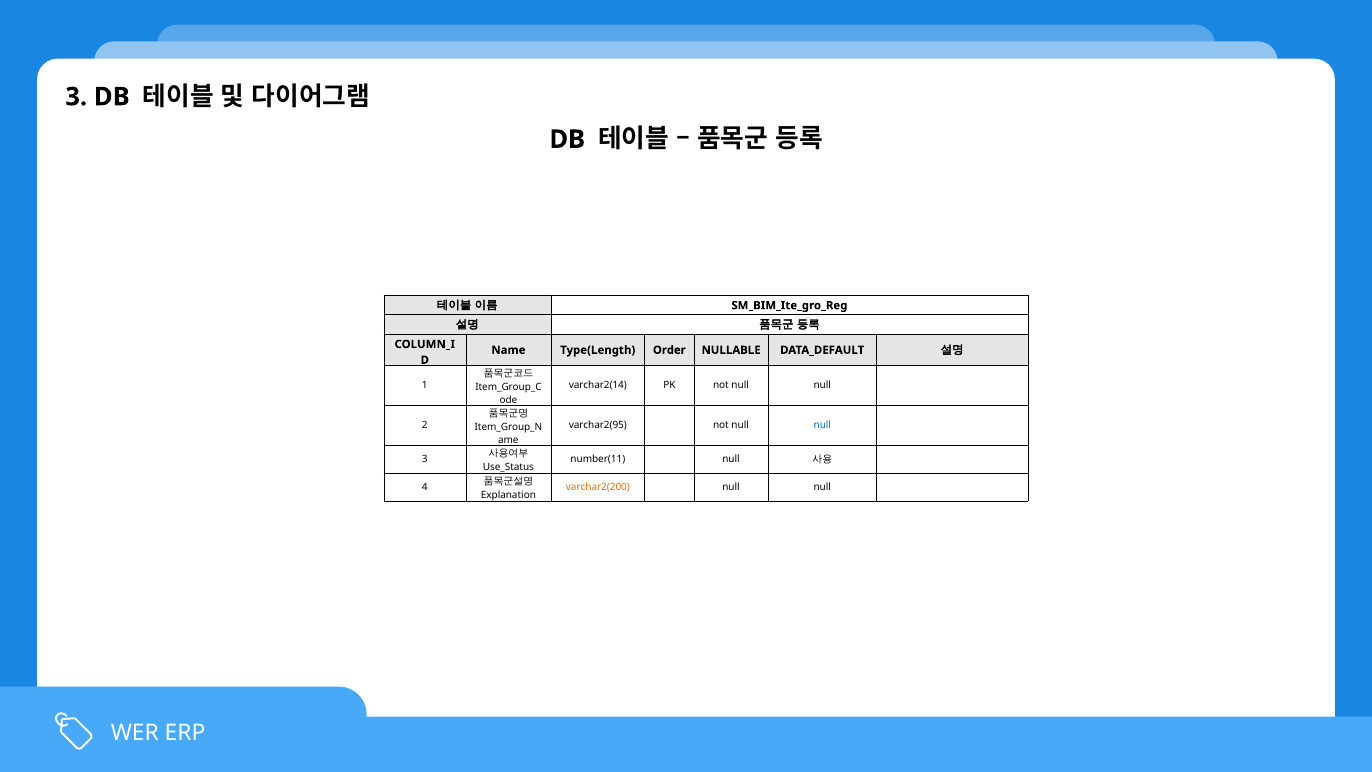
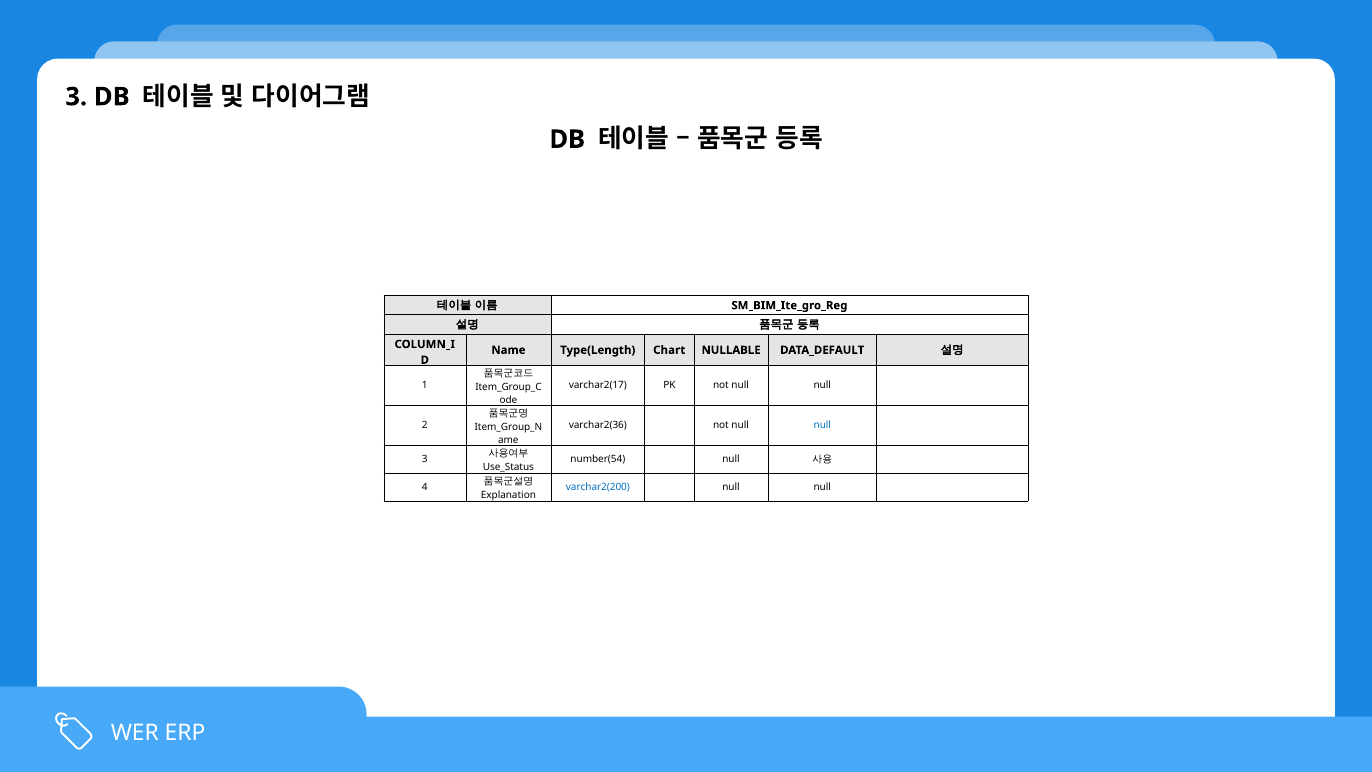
Order: Order -> Chart (669, 350)
varchar2(14: varchar2(14 -> varchar2(17 (598, 385)
varchar2(95: varchar2(95 -> varchar2(36 (598, 425)
number(11: number(11 -> number(54 (598, 459)
varchar2(200 colour: orange -> blue (598, 487)
